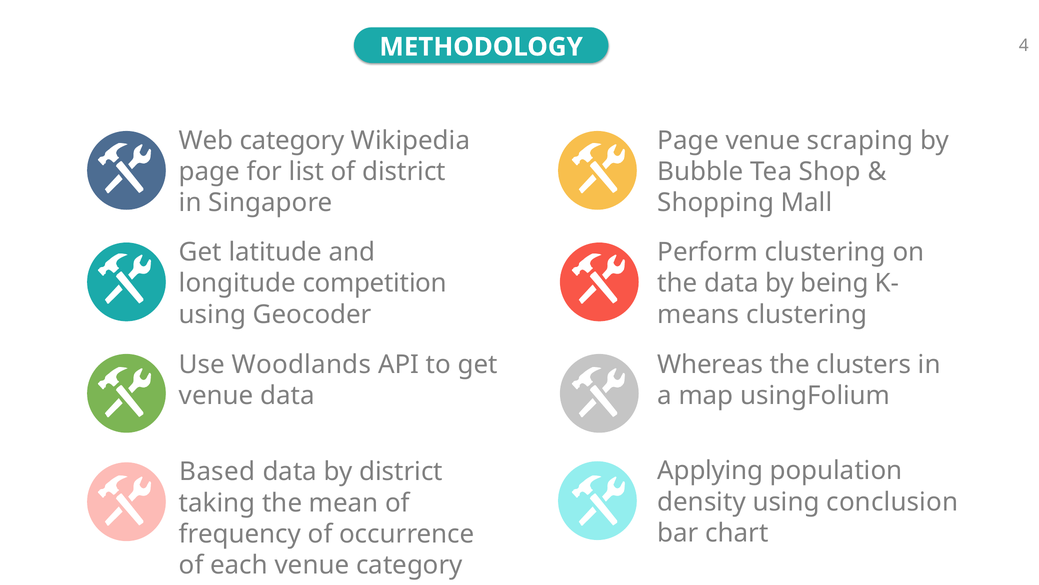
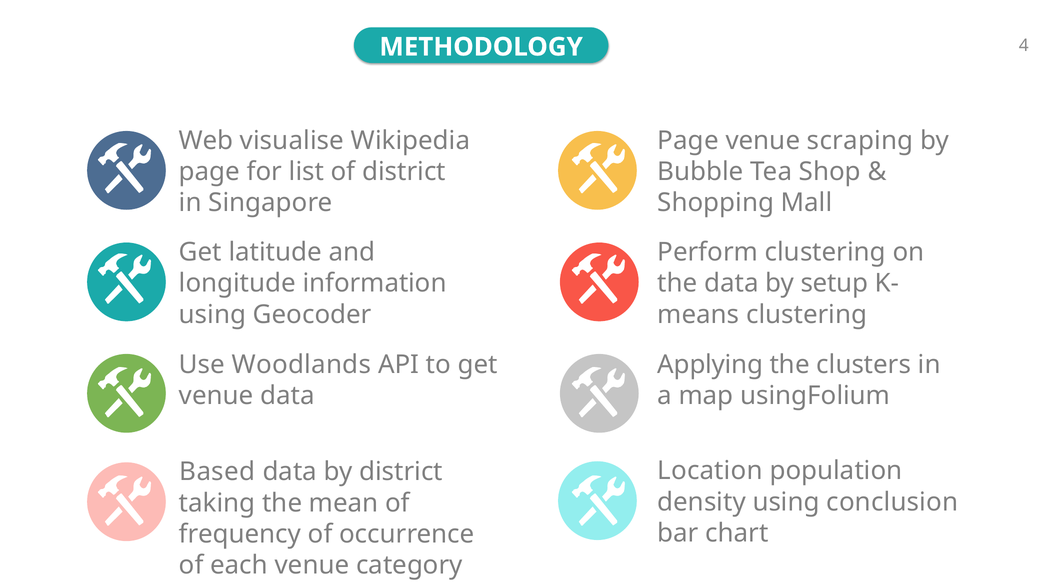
Web category: category -> visualise (292, 140)
competition: competition -> information (375, 283)
being: being -> setup (835, 283)
Whereas: Whereas -> Applying (710, 364)
Applying: Applying -> Location (710, 470)
